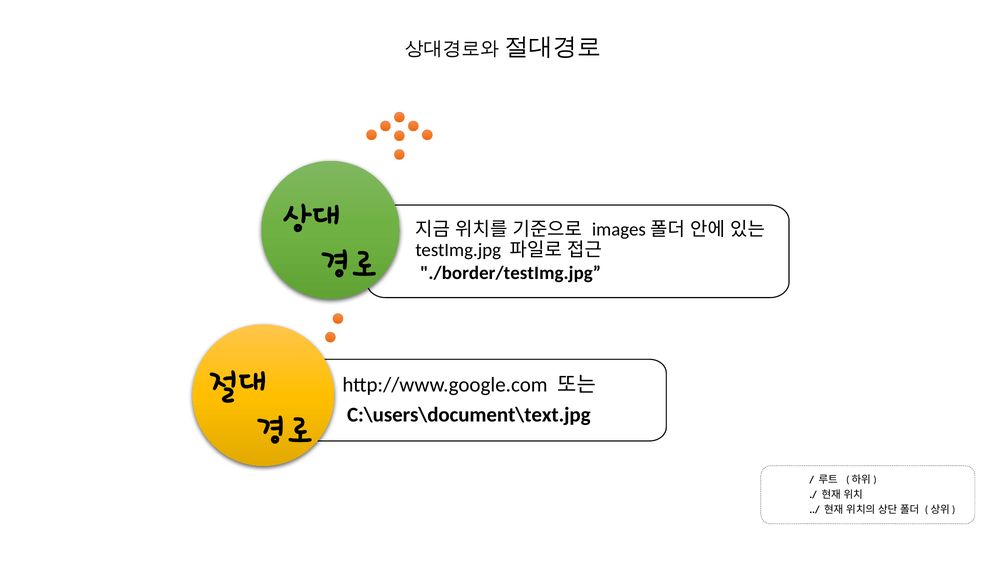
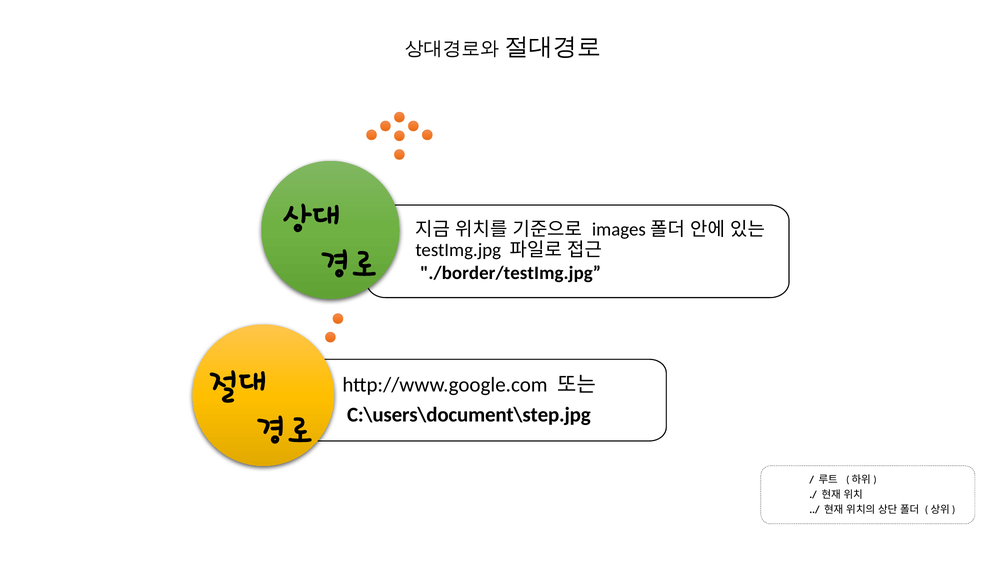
C:\users\document\text.jpg: C:\users\document\text.jpg -> C:\users\document\step.jpg (469, 415)
